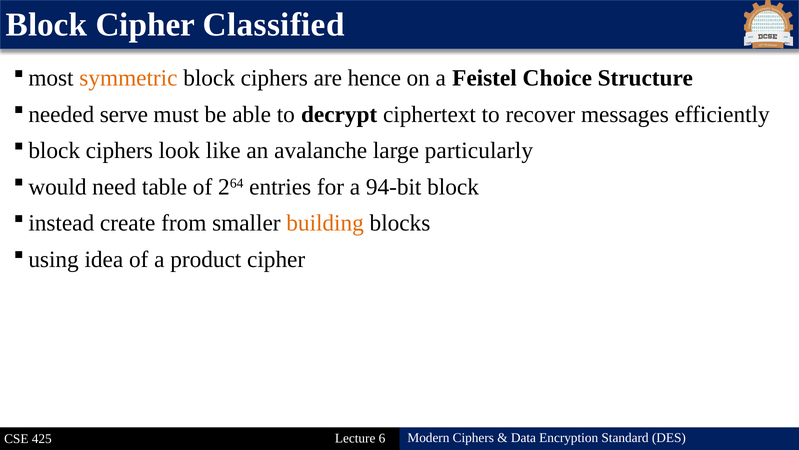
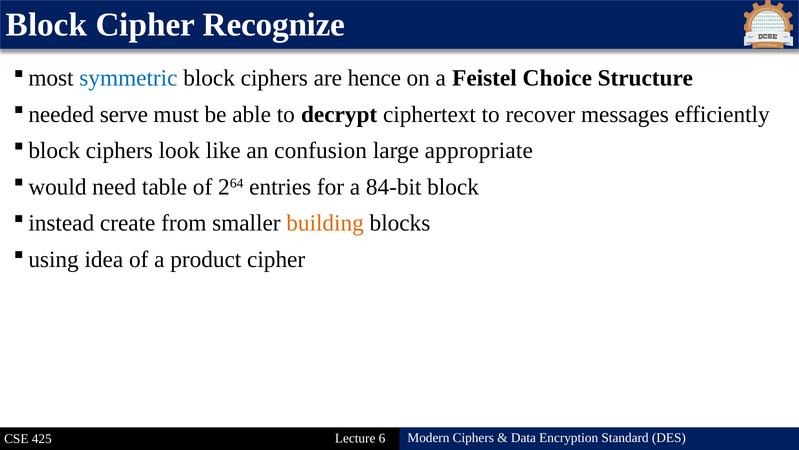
Classified: Classified -> Recognize (274, 25)
symmetric colour: orange -> blue (128, 78)
avalanche: avalanche -> confusion (321, 150)
particularly: particularly -> appropriate (479, 150)
94-bit: 94-bit -> 84-bit (394, 187)
